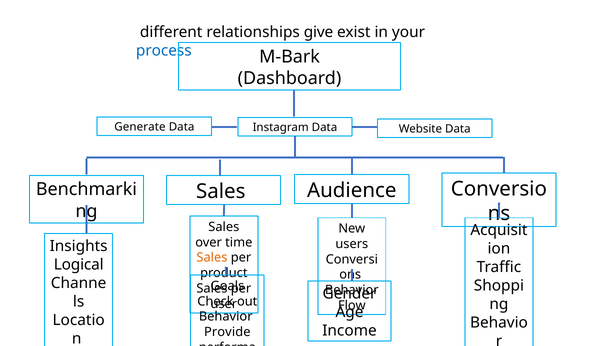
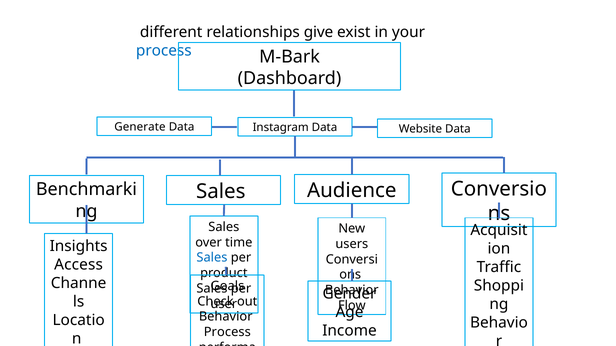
Sales colour: orange -> blue (212, 258)
Logical: Logical -> Access (79, 265)
Provide: Provide -> Process (227, 333)
